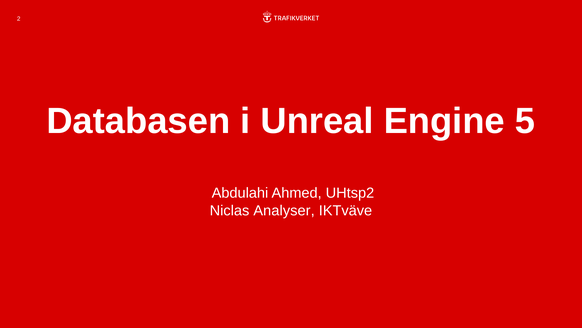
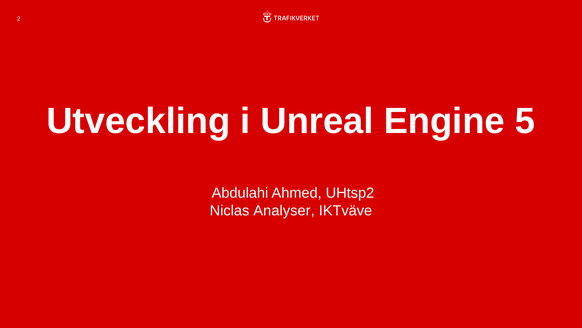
Databasen: Databasen -> Utveckling (138, 121)
